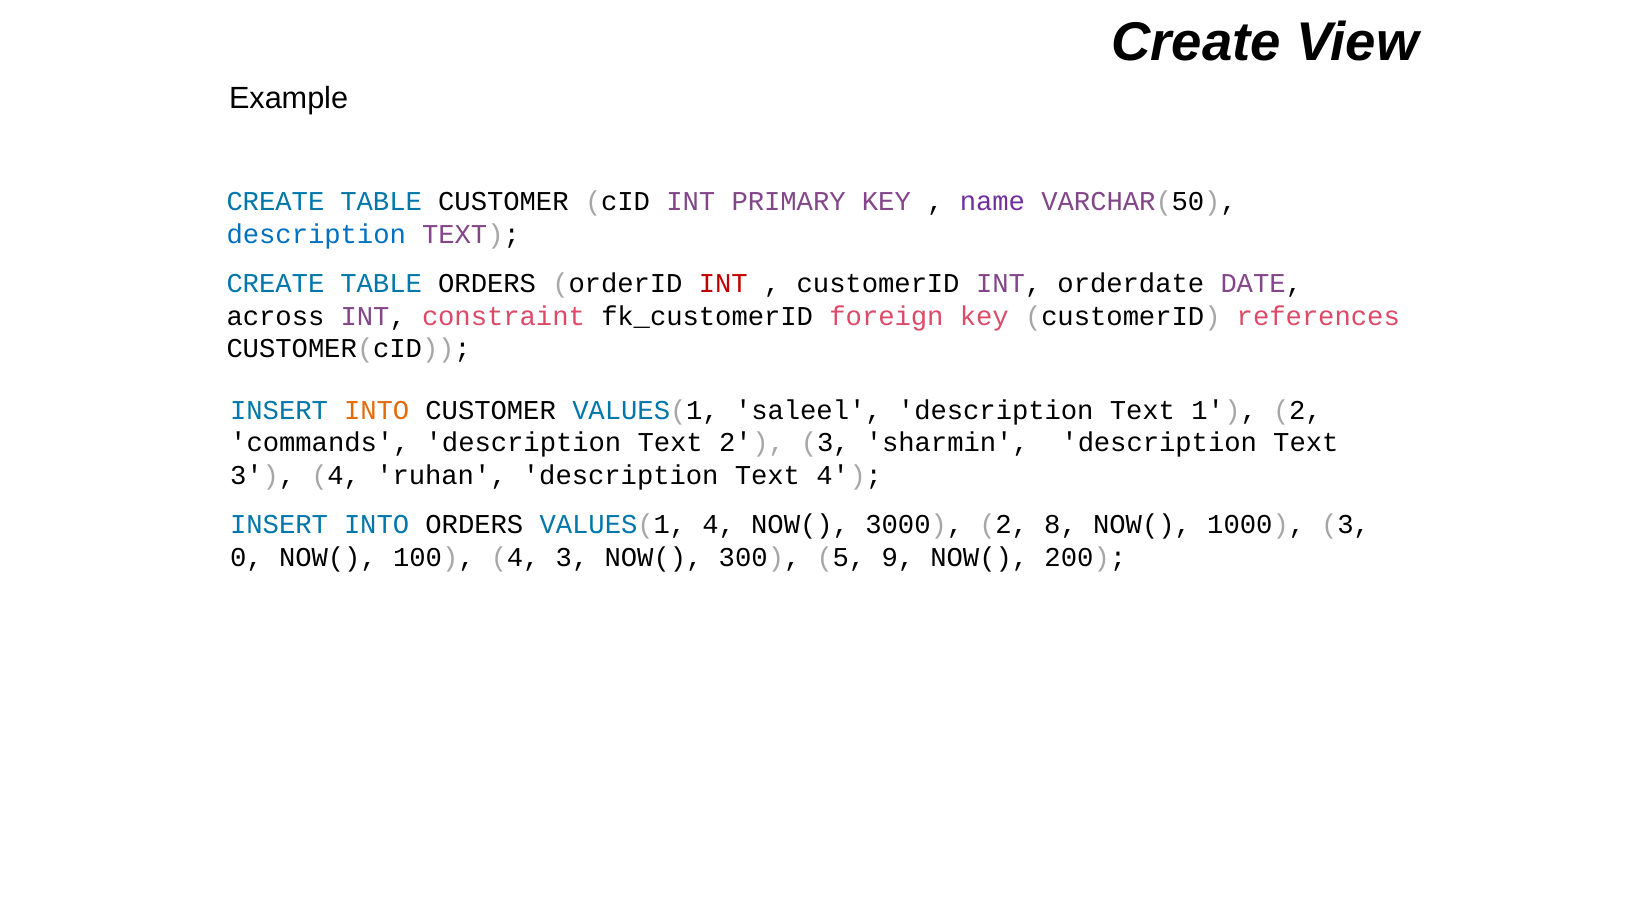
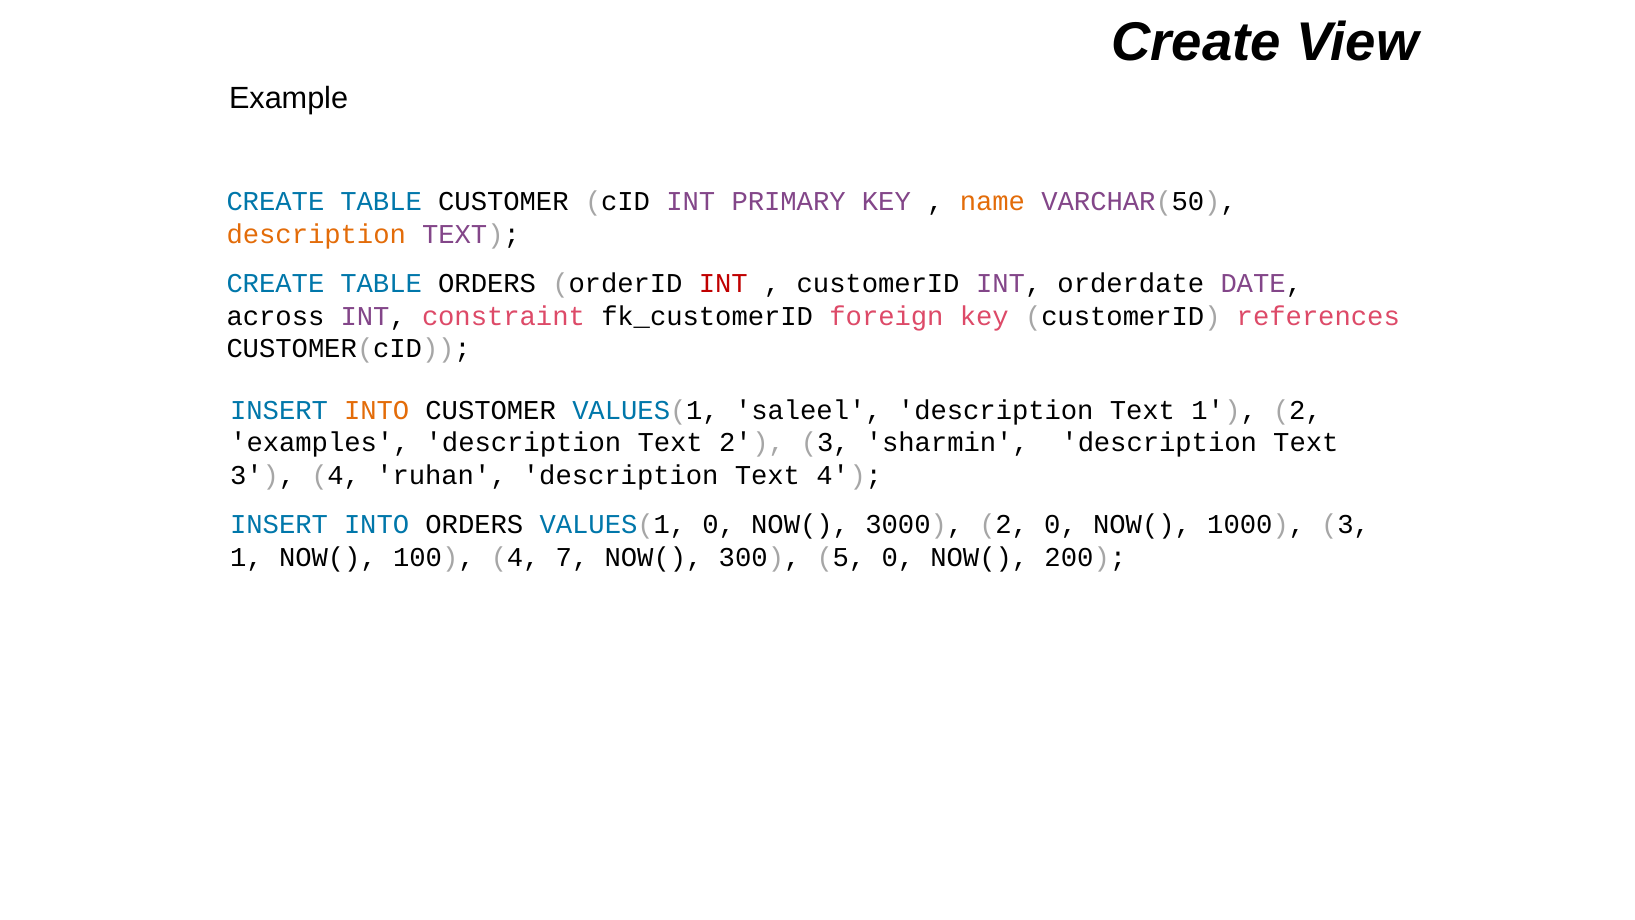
name colour: purple -> orange (992, 202)
description colour: blue -> orange (316, 234)
commands: commands -> examples (320, 443)
VALUES(1 4: 4 -> 0 (719, 525)
2 8: 8 -> 0 (1061, 525)
0: 0 -> 1 (247, 557)
4 3: 3 -> 7 (572, 557)
5 9: 9 -> 0 (898, 557)
